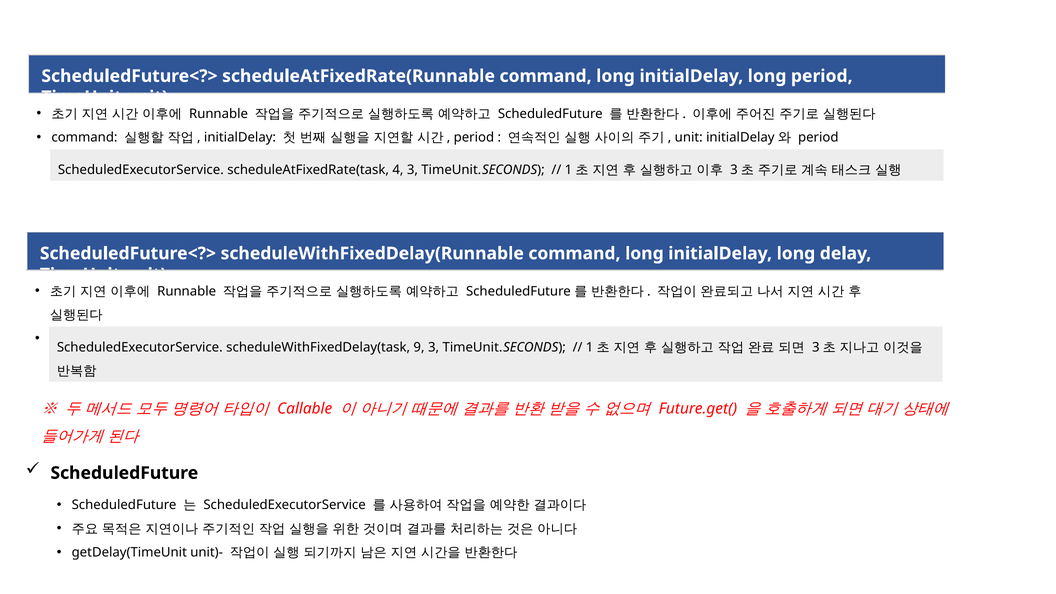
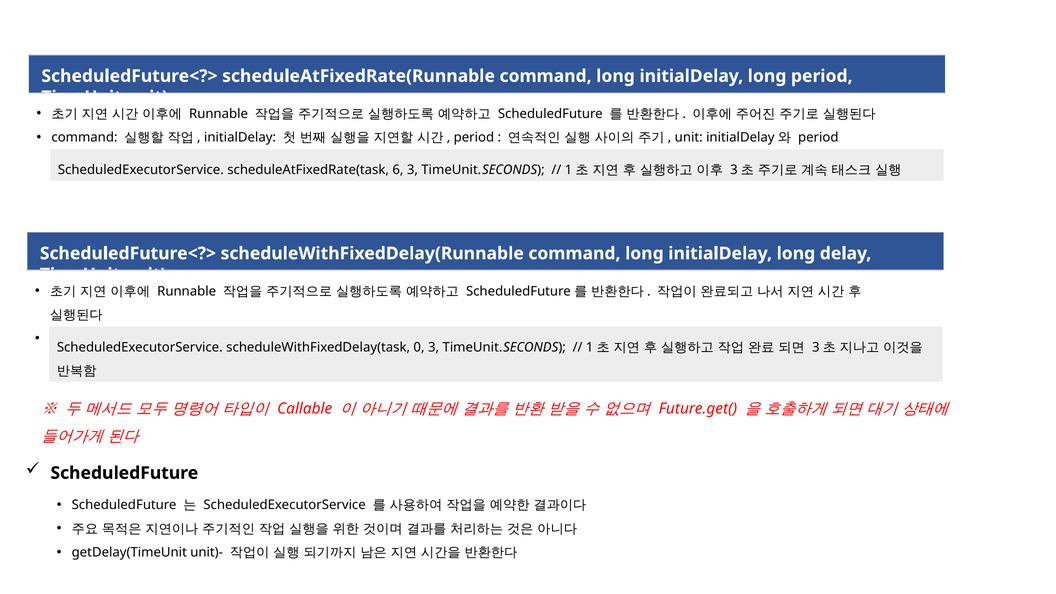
4: 4 -> 6 (398, 170)
9: 9 -> 0 (419, 347)
